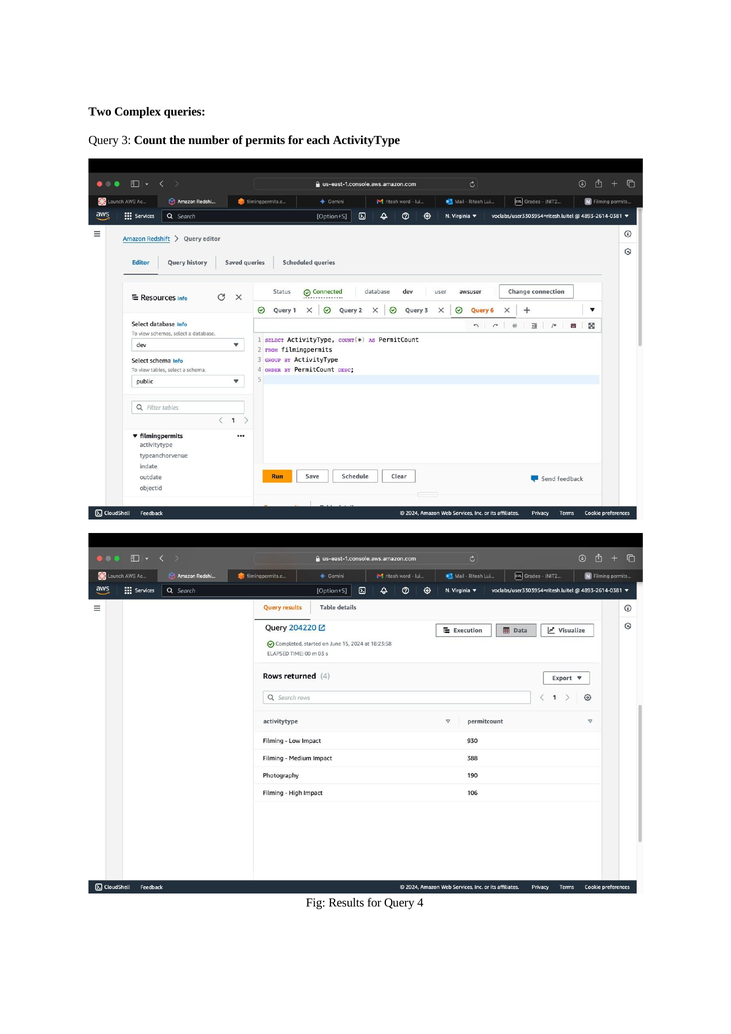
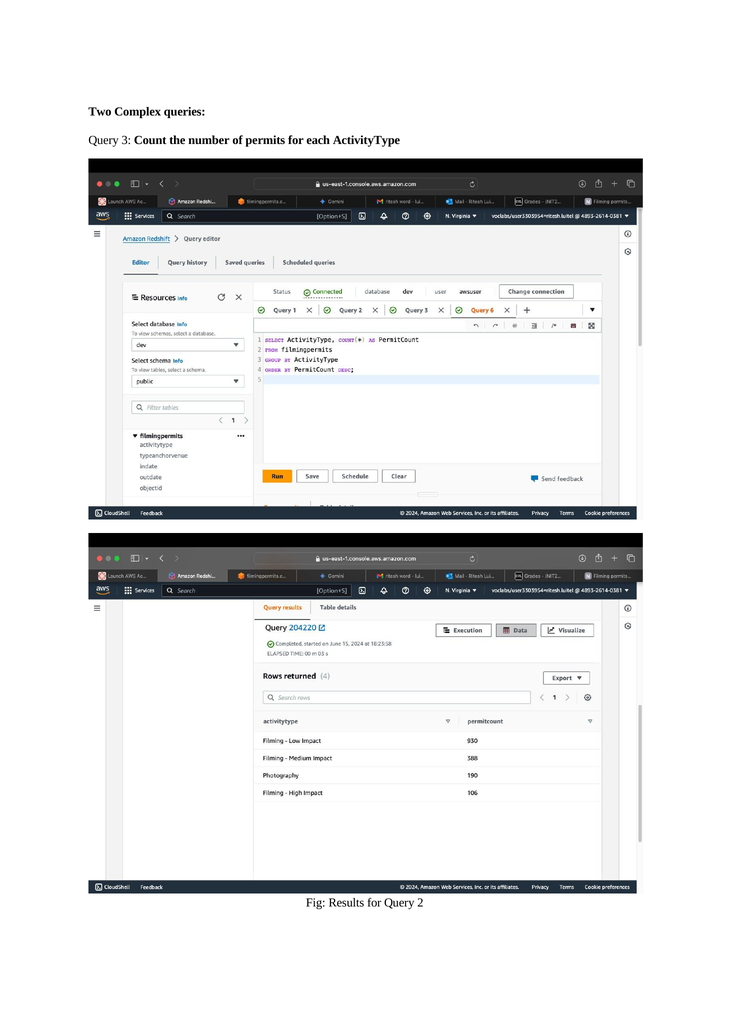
4: 4 -> 2 (420, 903)
